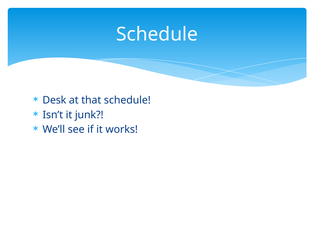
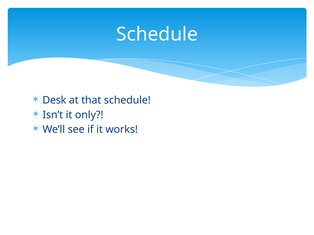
junk: junk -> only (89, 115)
